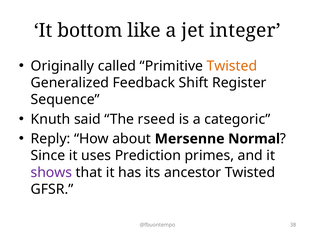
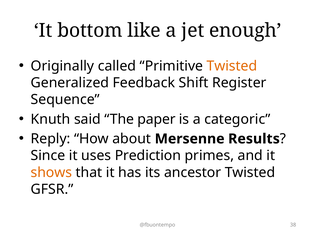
integer: integer -> enough (245, 30)
rseed: rseed -> paper (157, 119)
Normal: Normal -> Results (254, 139)
shows colour: purple -> orange (51, 173)
